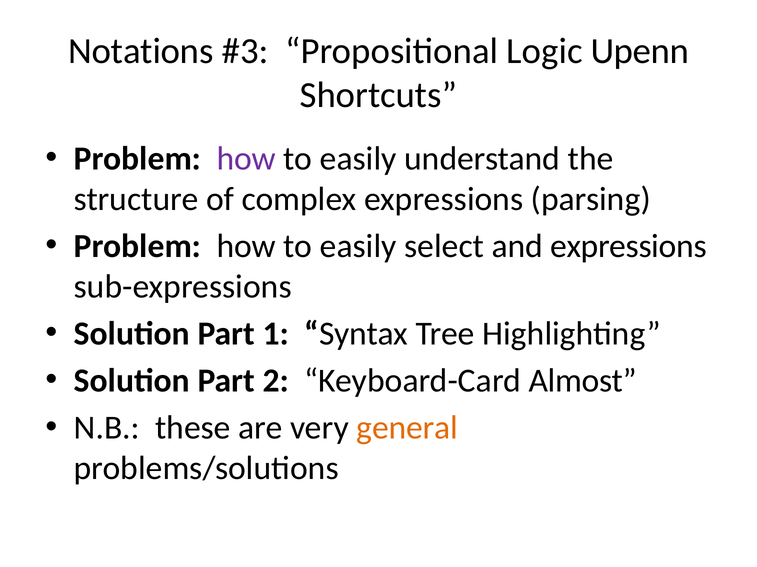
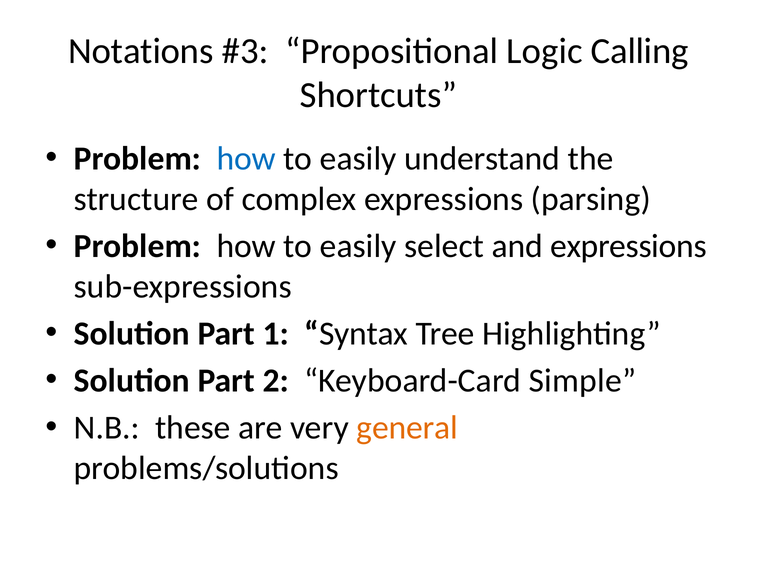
Upenn: Upenn -> Calling (640, 51)
how colour: purple -> blue (246, 159)
Almost: Almost -> Simple (582, 381)
